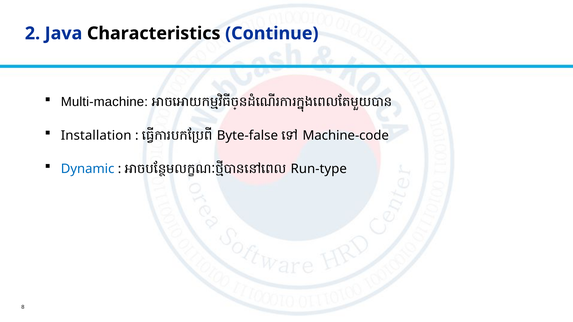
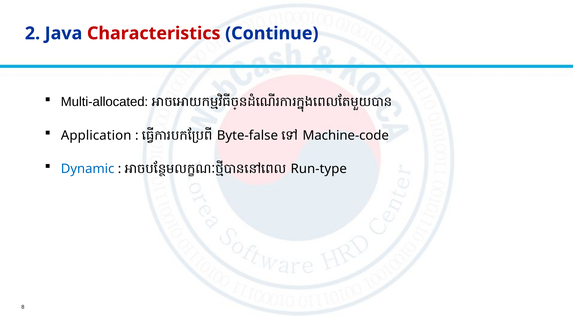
Characteristics colour: black -> red (154, 33)
Multi-machine: Multi-machine -> Multi-allocated (104, 102)
Installation: Installation -> Application (96, 135)
